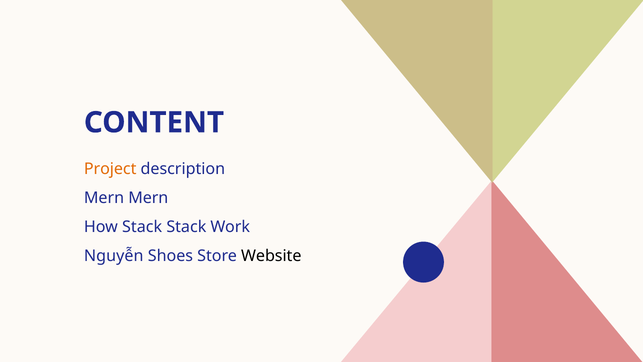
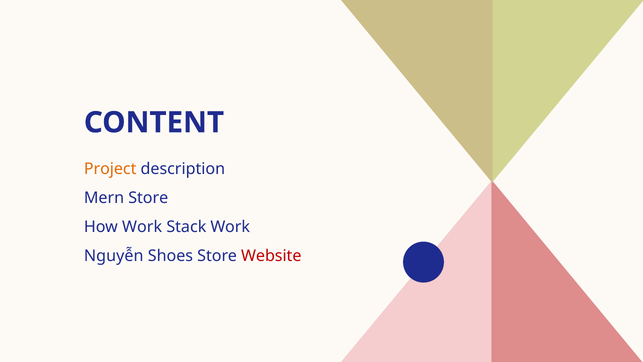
Mern Mern: Mern -> Store (148, 198)
How Stack: Stack -> Work (142, 227)
Website colour: black -> red (271, 256)
